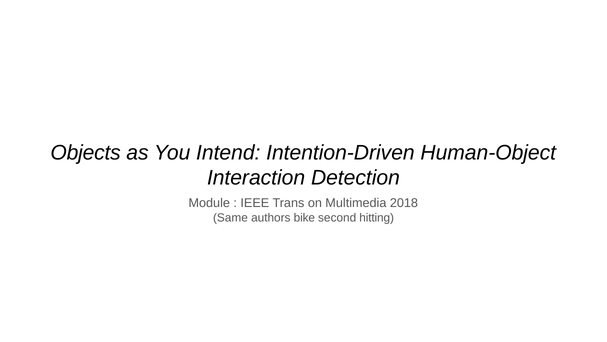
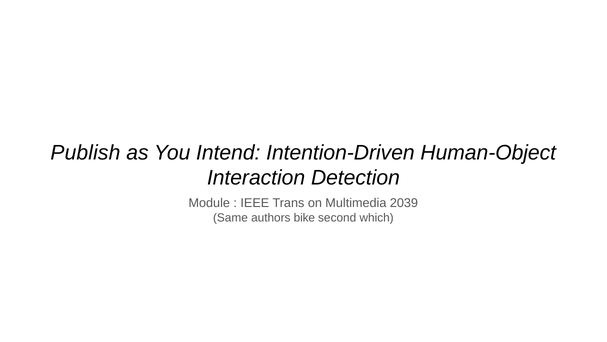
Objects: Objects -> Publish (85, 152)
2018: 2018 -> 2039 (404, 203)
hitting: hitting -> which (377, 217)
